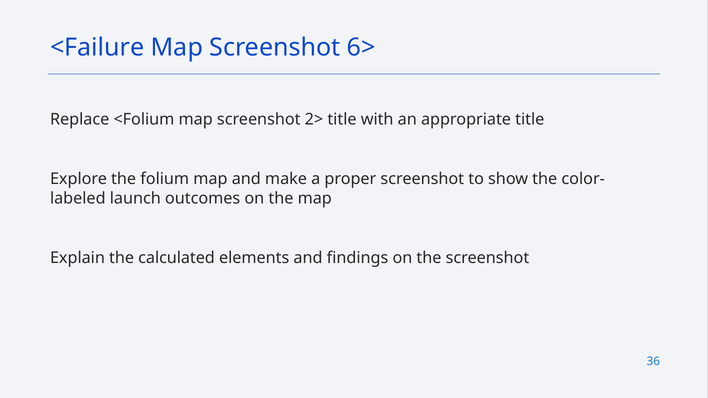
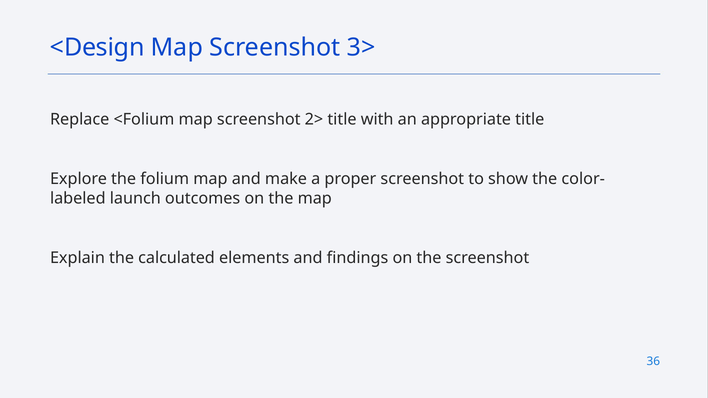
<Failure: <Failure -> <Design (97, 47)
6>: 6> -> 3> (361, 47)
